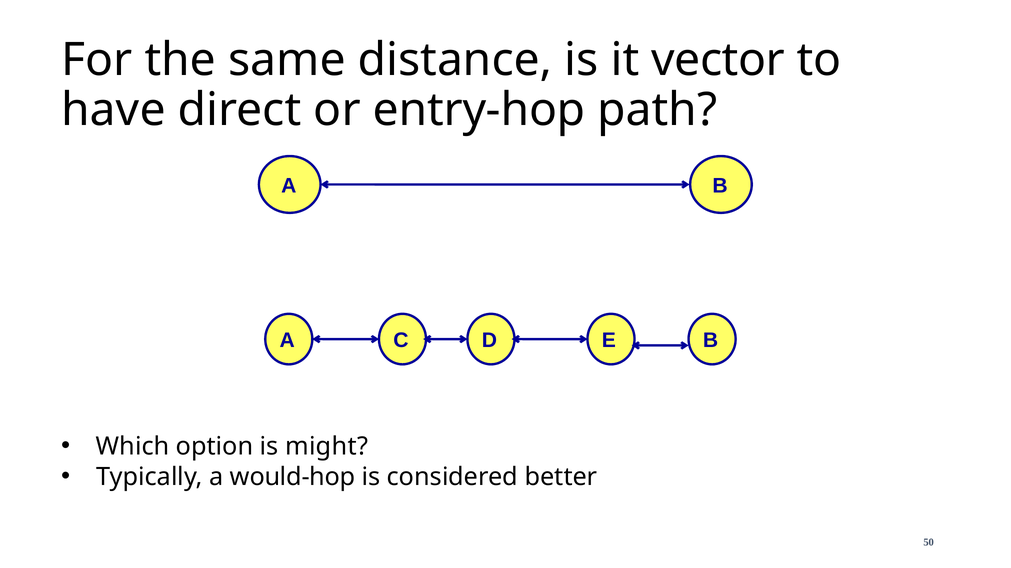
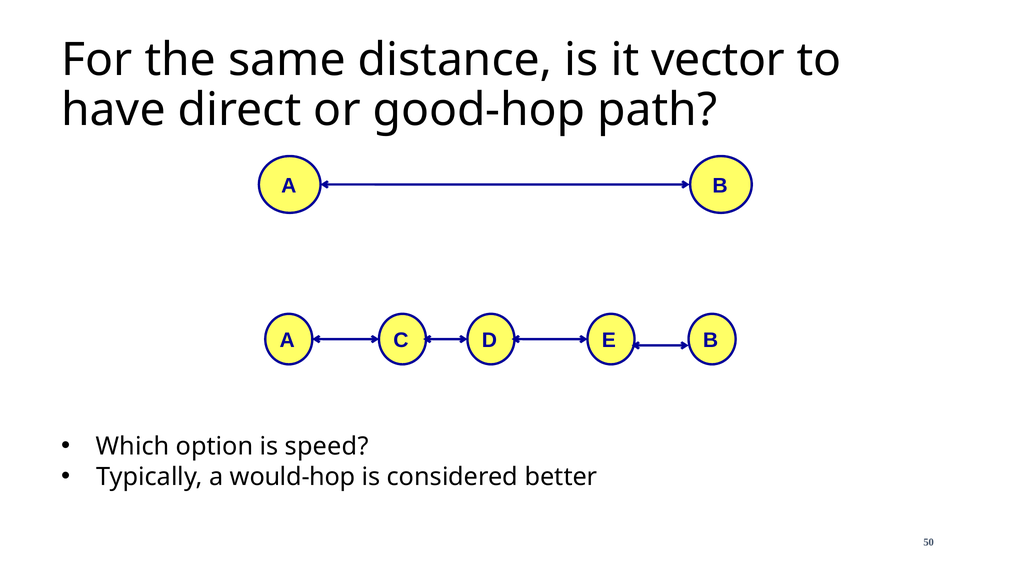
entry-hop: entry-hop -> good-hop (479, 110)
might: might -> speed (327, 447)
